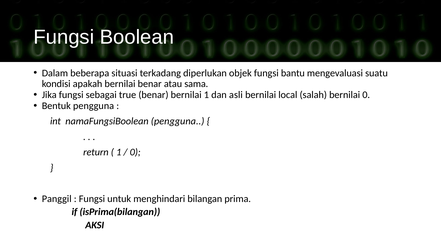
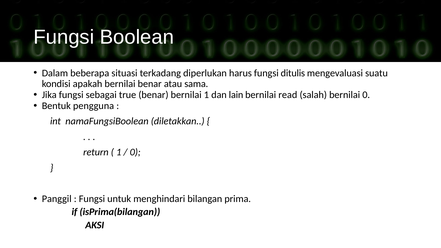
objek: objek -> harus (240, 73)
bantu: bantu -> ditulis (293, 73)
asli: asli -> lain (236, 95)
local: local -> read (288, 95)
namaFungsiBoolean pengguna: pengguna -> diletakkan (178, 121)
